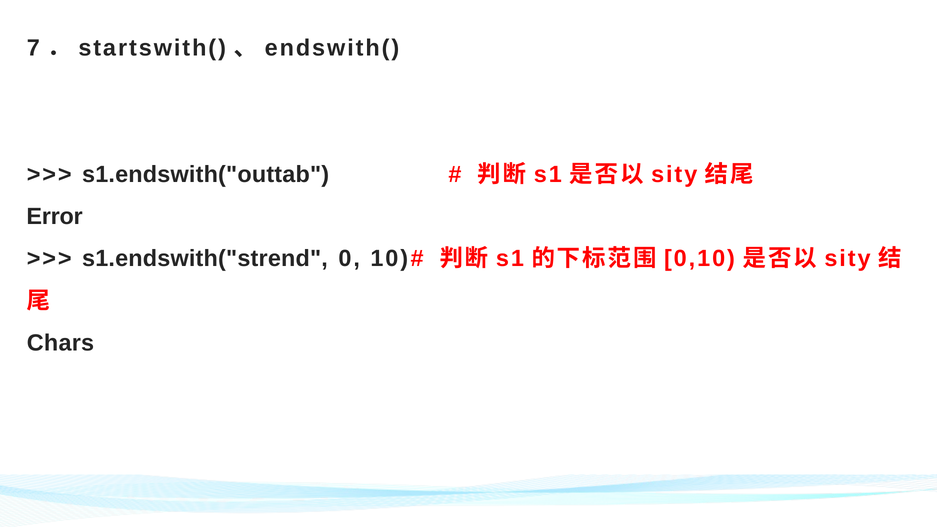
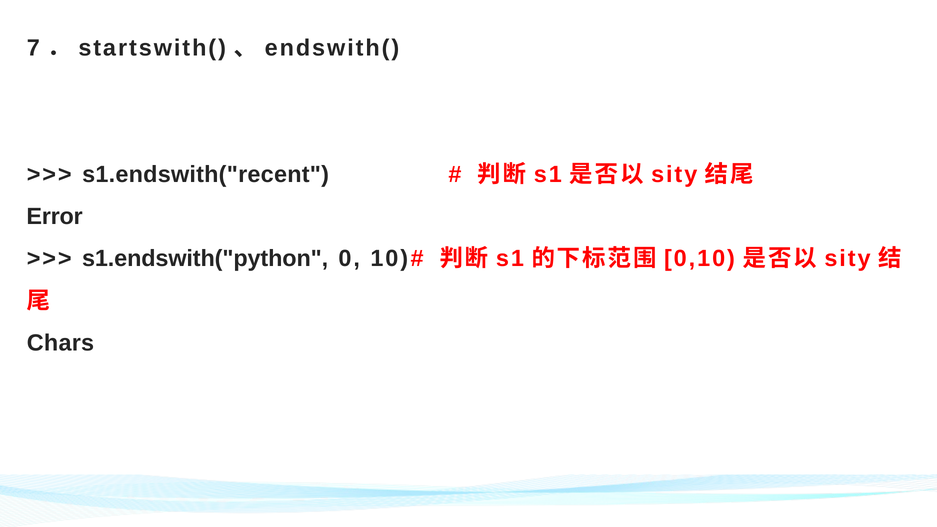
s1.endswith("outtab: s1.endswith("outtab -> s1.endswith("recent (206, 174)
s1.endswith("strend: s1.endswith("strend -> s1.endswith("python (205, 259)
